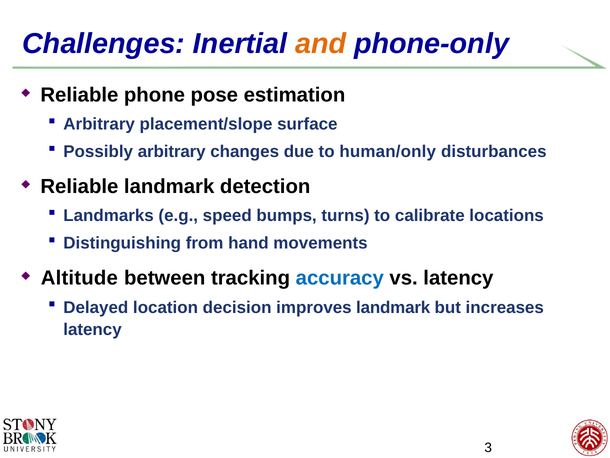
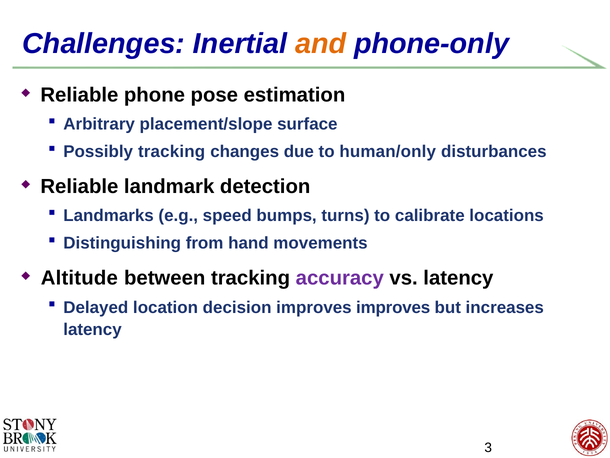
Possibly arbitrary: arbitrary -> tracking (172, 152)
accuracy colour: blue -> purple (340, 278)
improves landmark: landmark -> improves (393, 307)
